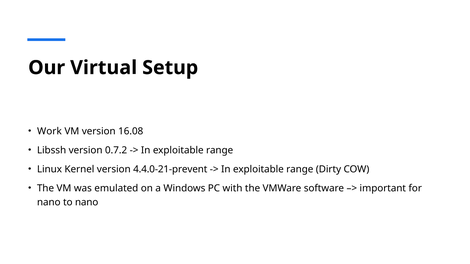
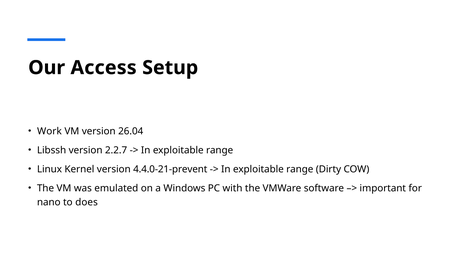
Virtual: Virtual -> Access (104, 68)
16.08: 16.08 -> 26.04 (131, 132)
0.7.2: 0.7.2 -> 2.2.7 (116, 151)
to nano: nano -> does (87, 203)
